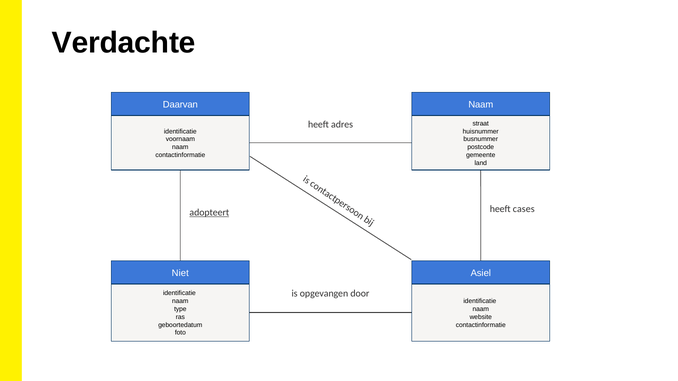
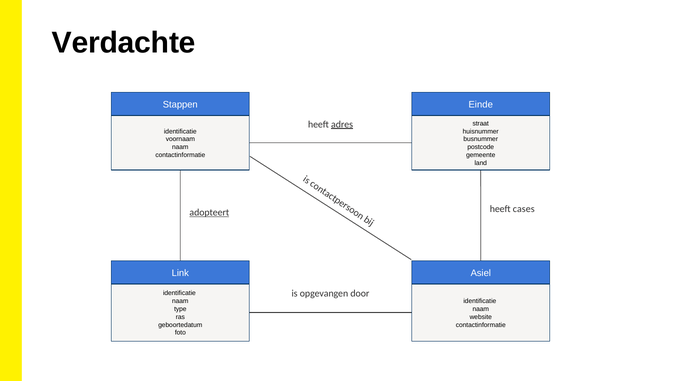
Daarvan: Daarvan -> Stappen (180, 105)
Naam: Naam -> Einde (481, 105)
adres underline: none -> present (342, 124)
Niet: Niet -> Link (180, 273)
